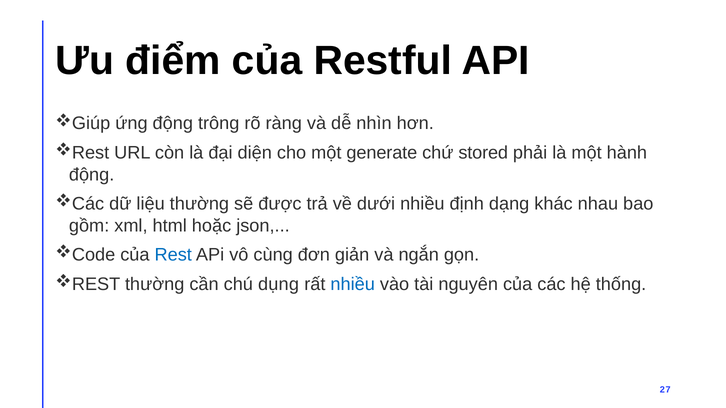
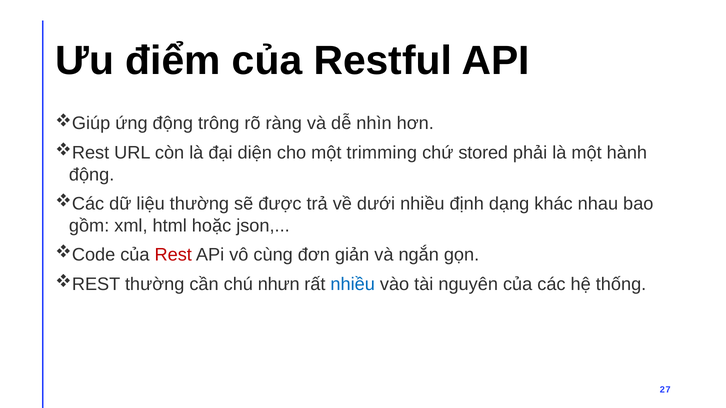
generate: generate -> trimming (382, 153)
Rest colour: blue -> red (173, 255)
dụng: dụng -> nhưn (279, 285)
